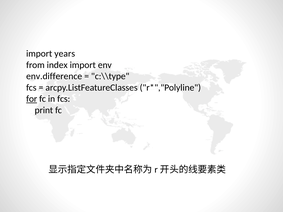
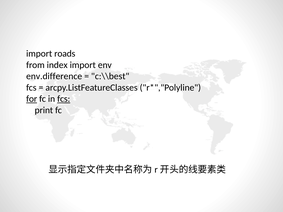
years: years -> roads (65, 54)
c:\\type: c:\\type -> c:\\best (110, 76)
fcs underline: none -> present (64, 99)
